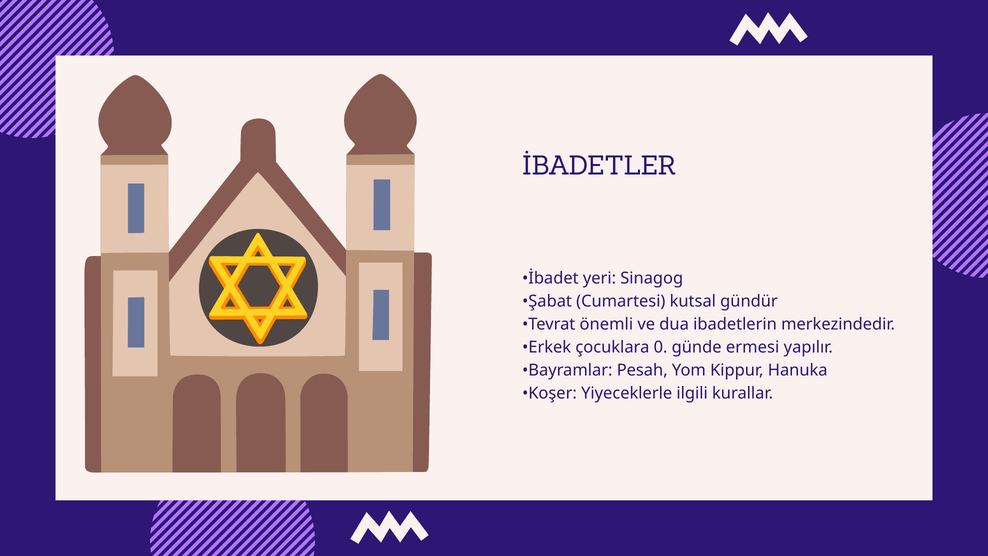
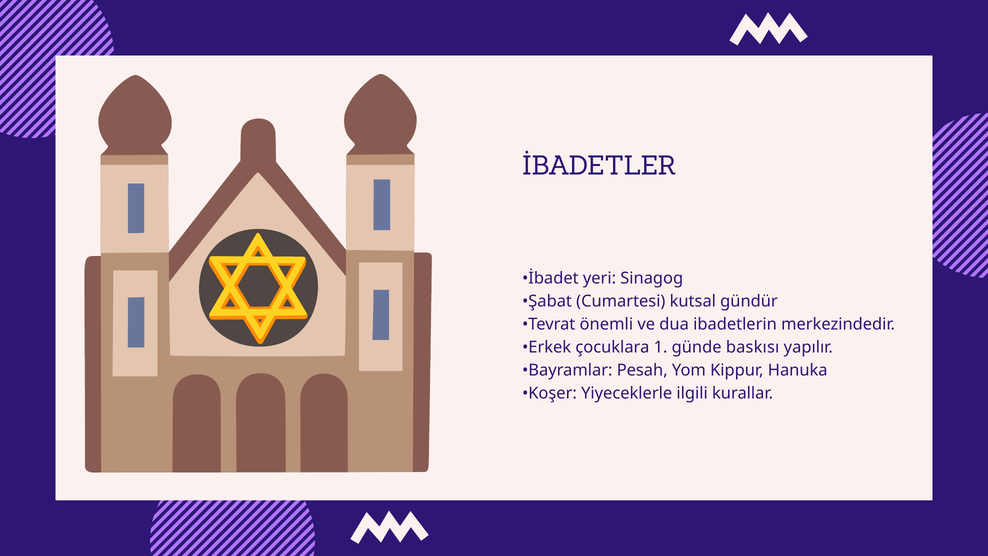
0: 0 -> 1 (661, 347)
ermesi: ermesi -> baskısı (753, 347)
